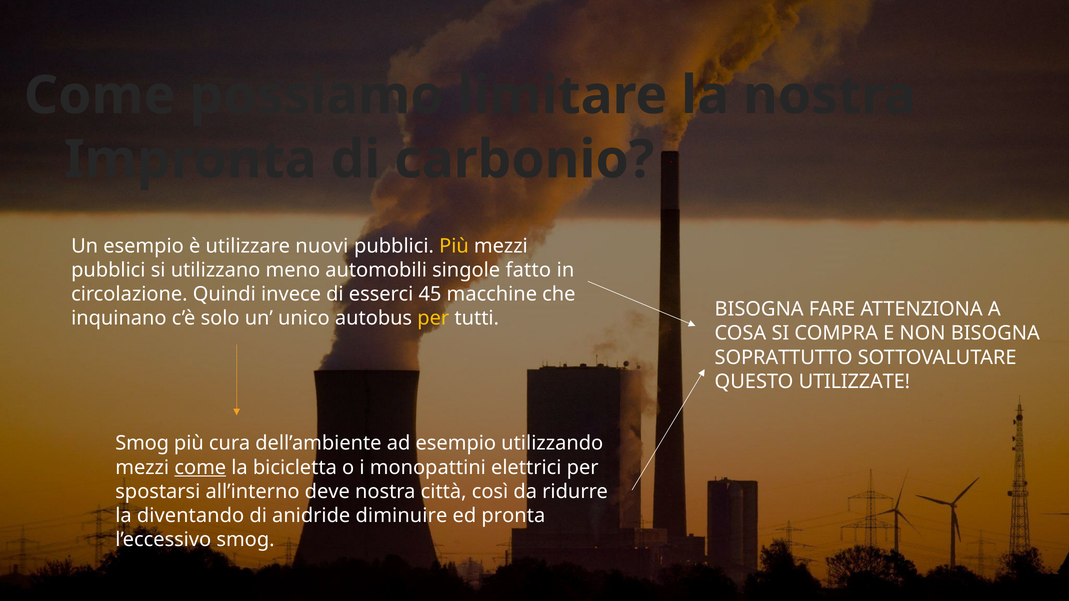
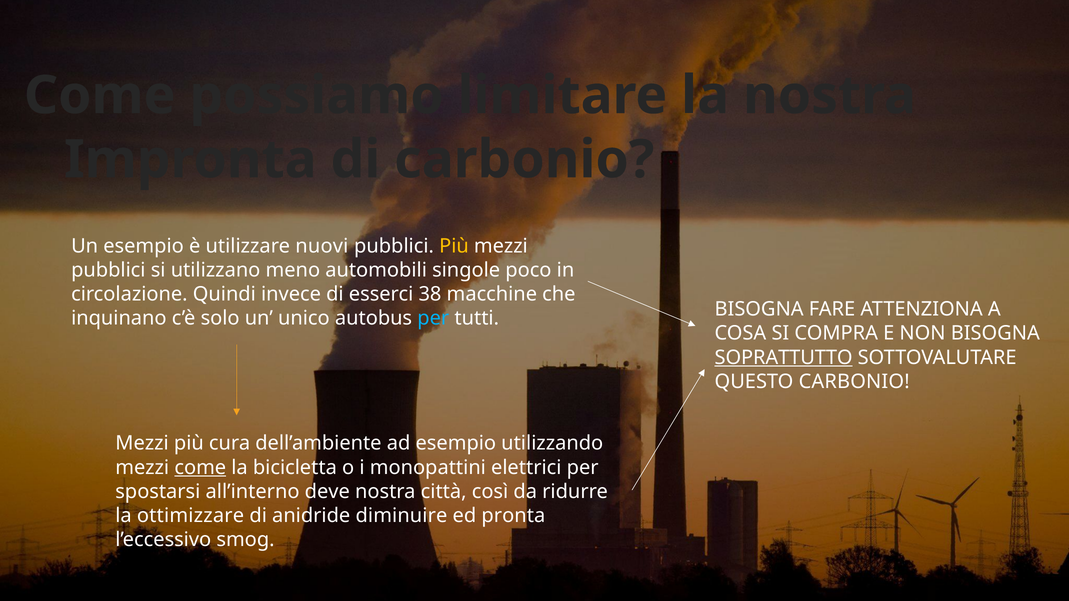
fatto: fatto -> poco (528, 270)
45: 45 -> 38 (430, 294)
per colour: yellow -> light blue (433, 318)
SOPRATTUTTO underline: none -> present (784, 358)
QUESTO UTILIZZATE: UTILIZZATE -> CARBONIO (854, 382)
Smog: Smog -> Mezzi (142, 444)
diventando: diventando -> ottimizzare (190, 516)
